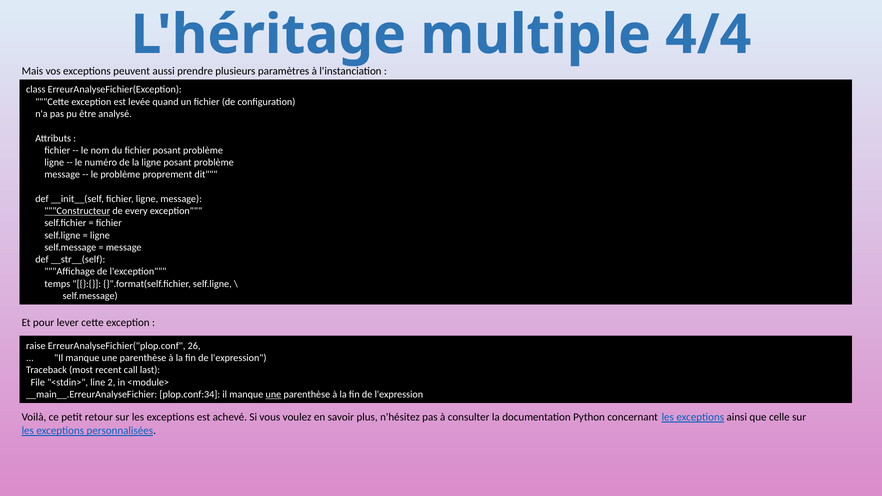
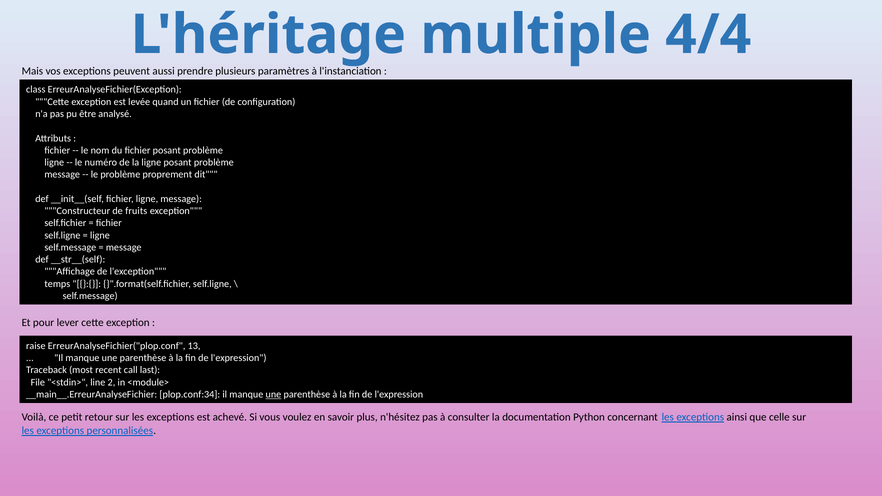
Constructeur underline: present -> none (77, 211)
every: every -> fruits (136, 211)
26: 26 -> 13 (194, 346)
